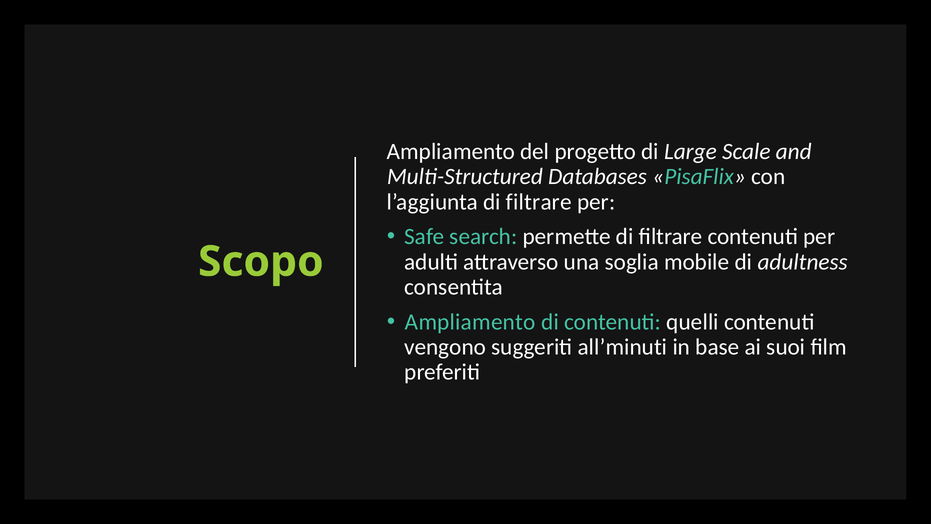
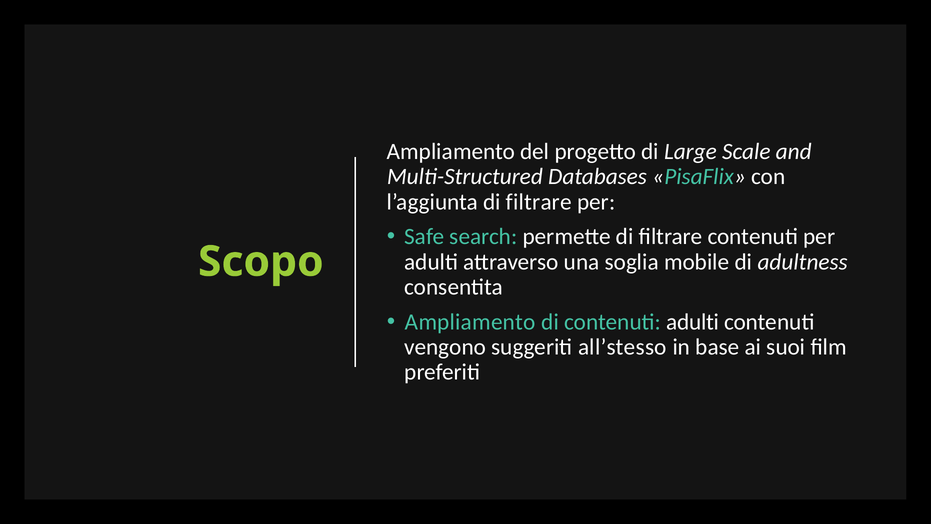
contenuti quelli: quelli -> adulti (693, 322)
all’minuti: all’minuti -> all’stesso (622, 347)
